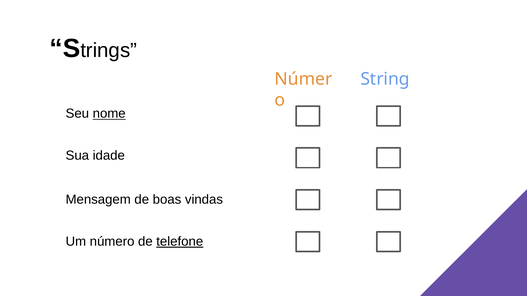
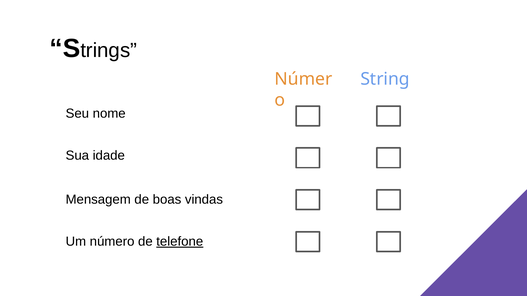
nome underline: present -> none (109, 114)
